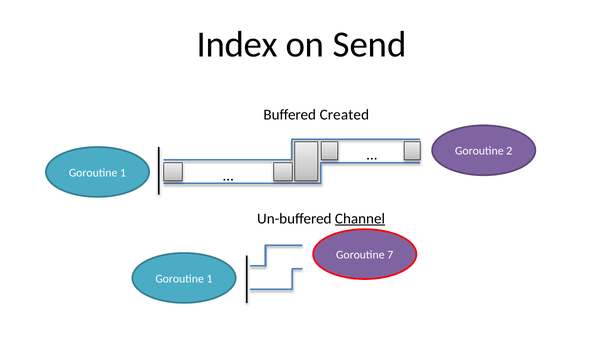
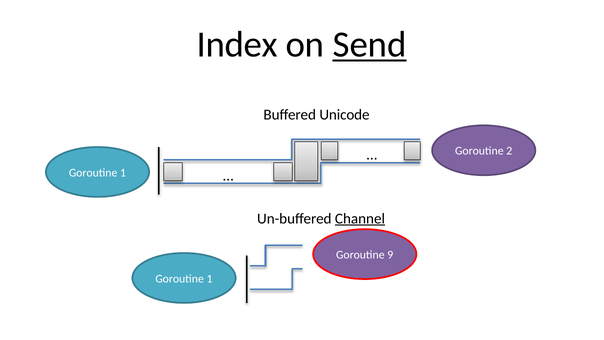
Send underline: none -> present (370, 44)
Created: Created -> Unicode (344, 115)
7: 7 -> 9 (390, 255)
